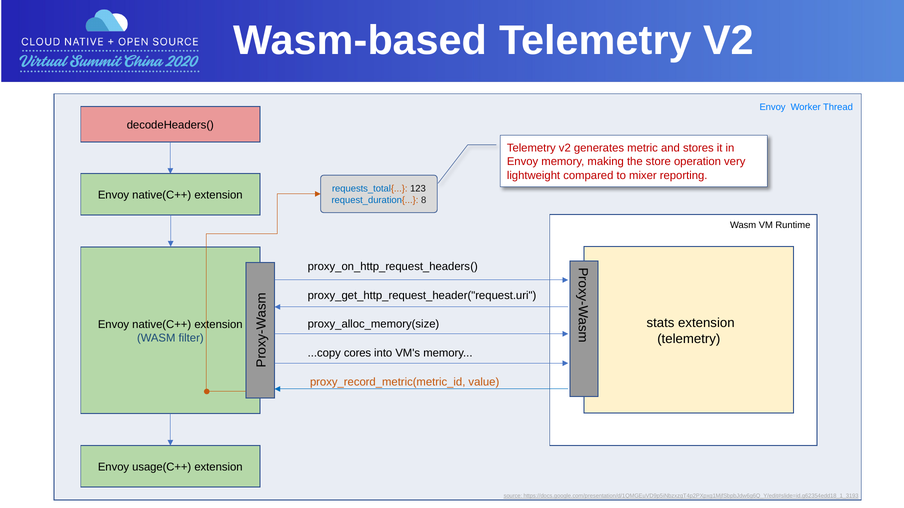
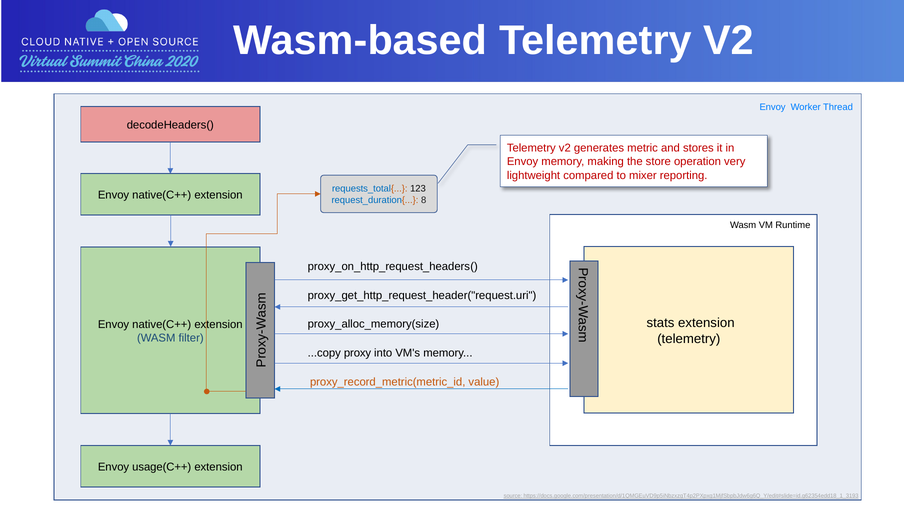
cores: cores -> proxy (358, 353)
